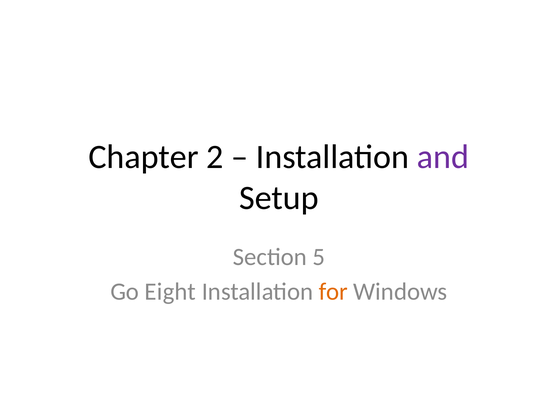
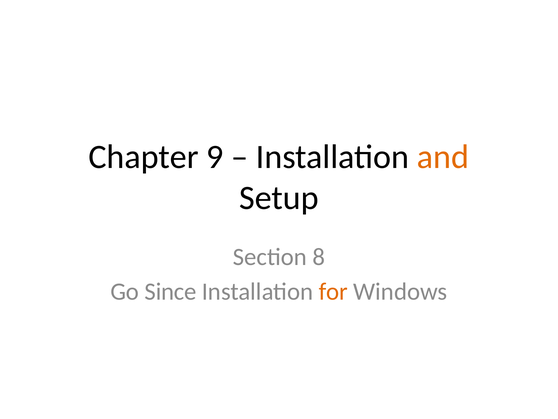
2: 2 -> 9 (215, 157)
and colour: purple -> orange (443, 157)
5: 5 -> 8 (319, 257)
Eight: Eight -> Since (170, 291)
